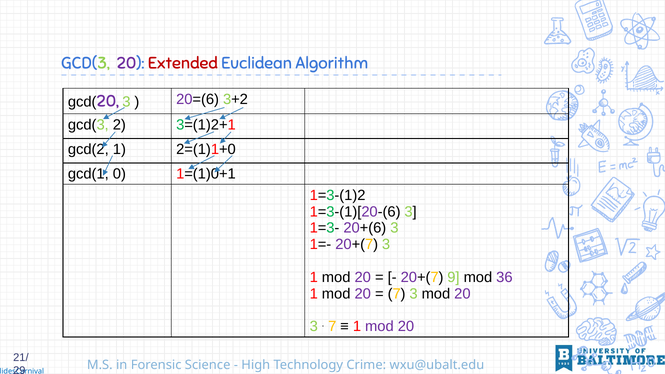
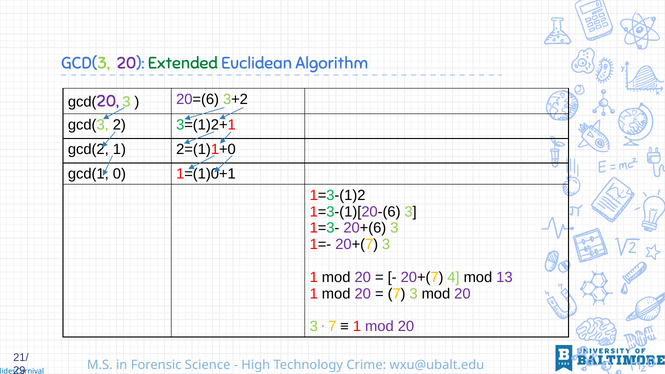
Extended colour: red -> green (183, 63)
9: 9 -> 4 (453, 277)
36: 36 -> 13 (504, 277)
